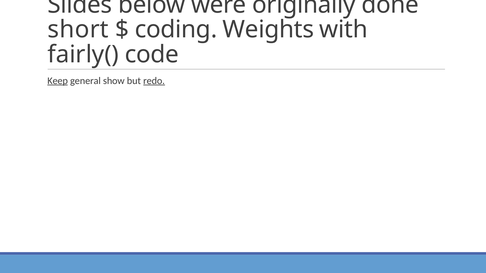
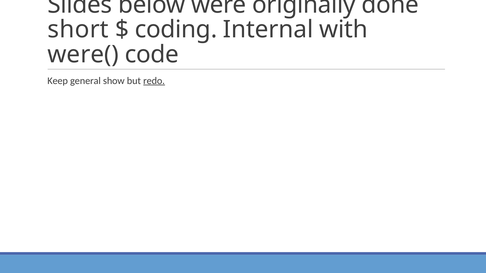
Weights: Weights -> Internal (268, 30)
fairly(: fairly( -> were( (83, 54)
Keep underline: present -> none (58, 81)
